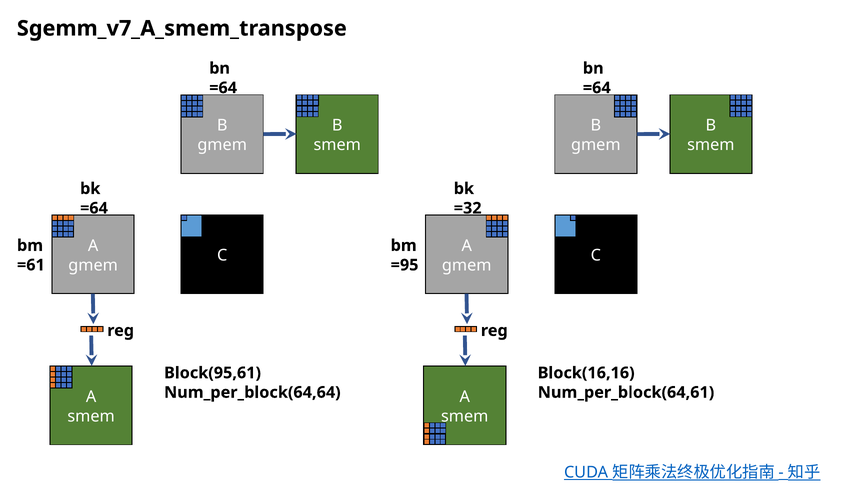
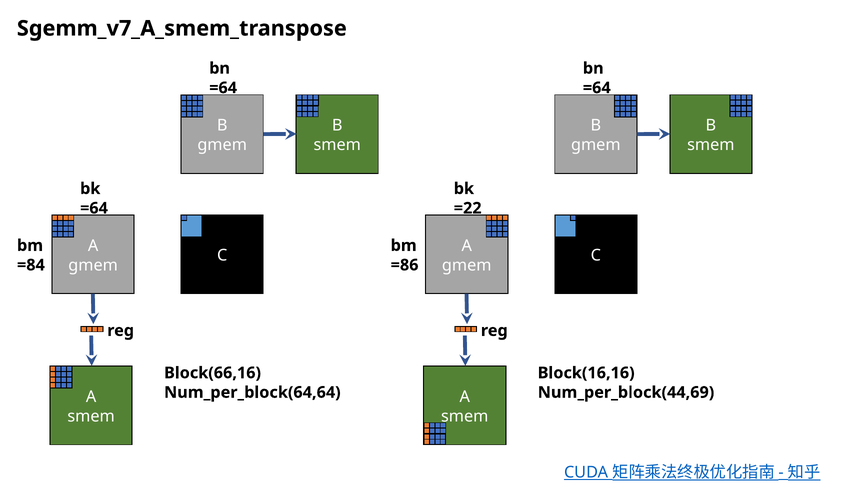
=32: =32 -> =22 (468, 208)
=61: =61 -> =84 (31, 265)
=95: =95 -> =86 (405, 265)
Block(95,61: Block(95,61 -> Block(66,16 (213, 373)
Num_per_block(64,61: Num_per_block(64,61 -> Num_per_block(44,69 (626, 392)
